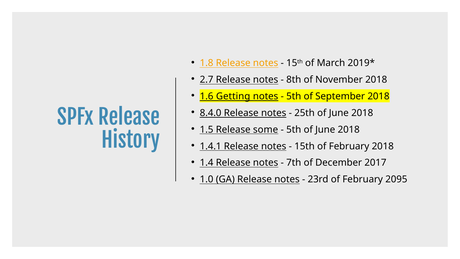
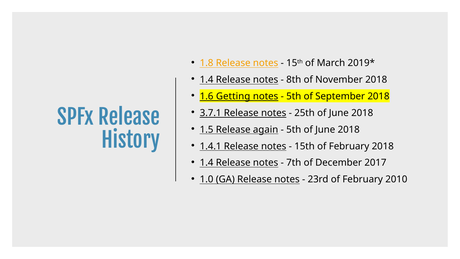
2.7: 2.7 -> 1.4 (207, 80)
8.4.0: 8.4.0 -> 3.7.1 (211, 113)
some: some -> again (266, 129)
2095: 2095 -> 2010 (396, 179)
